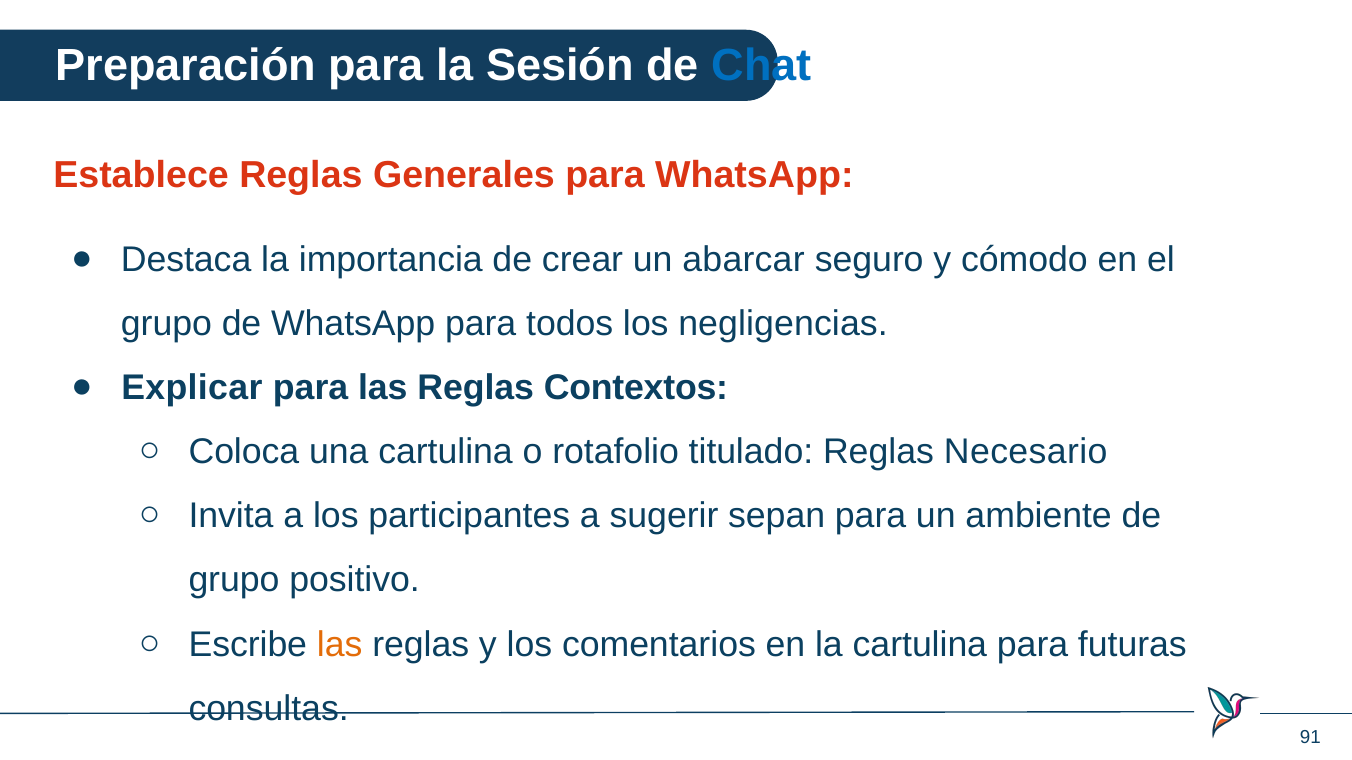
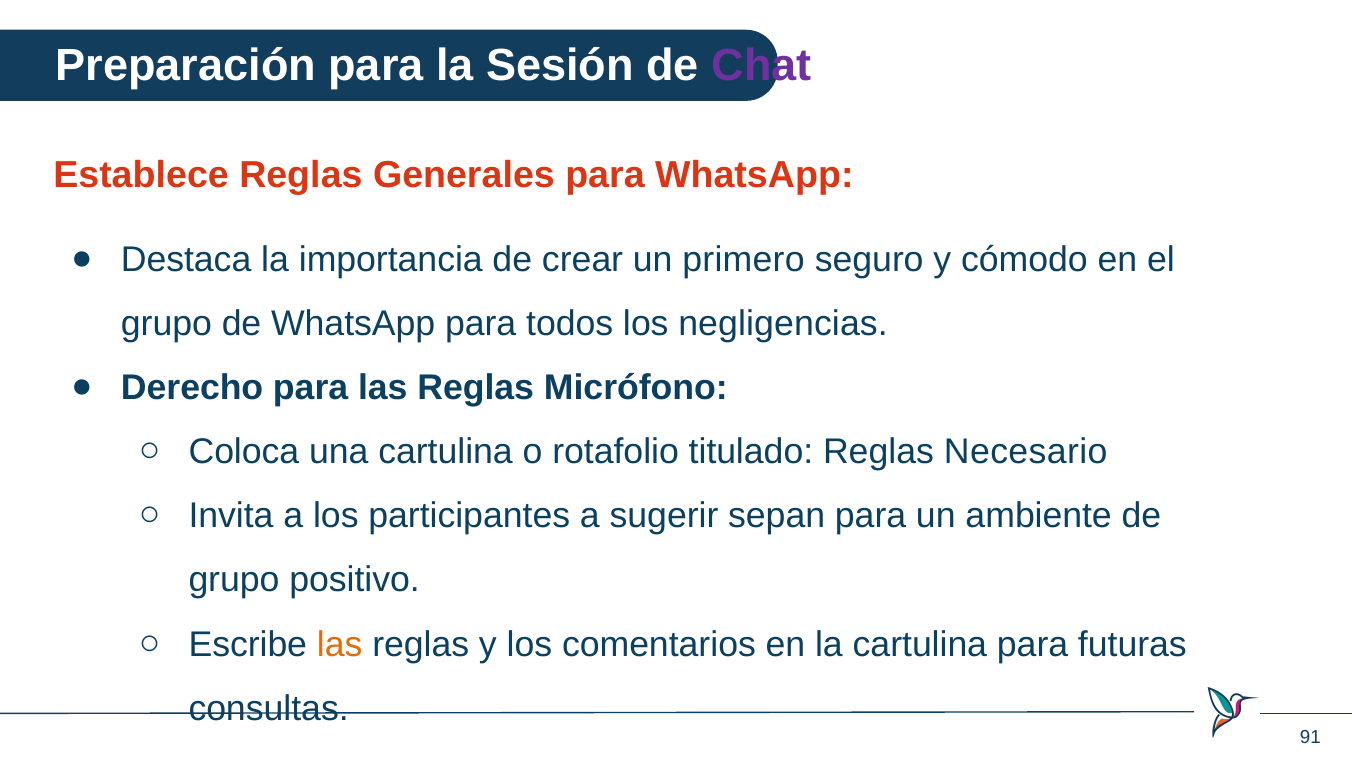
Chat colour: blue -> purple (762, 66)
abarcar: abarcar -> primero (744, 260)
Explicar: Explicar -> Derecho (192, 388)
Contextos: Contextos -> Micrófono (636, 388)
